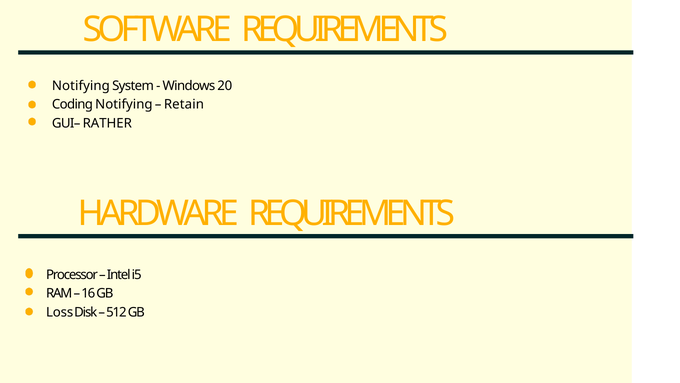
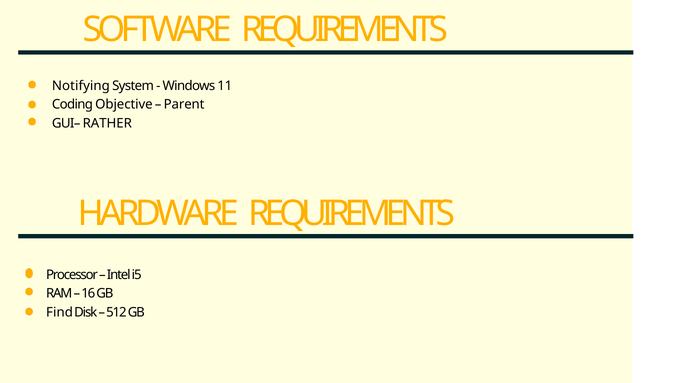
20: 20 -> 11 (225, 86)
Coding Notifying: Notifying -> Objective (124, 104)
Retain: Retain -> Parent (184, 104)
Loss: Loss -> Find (60, 312)
